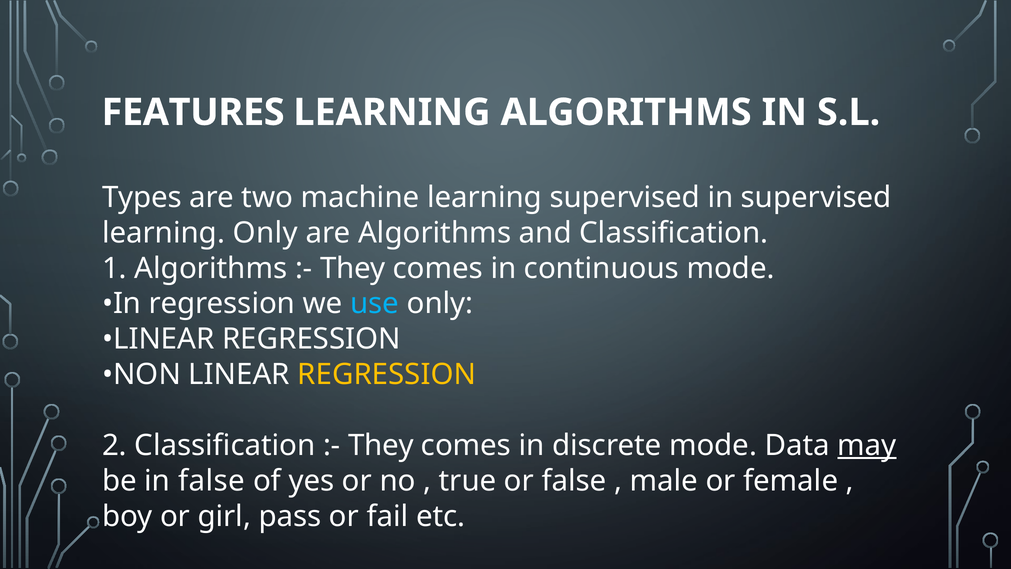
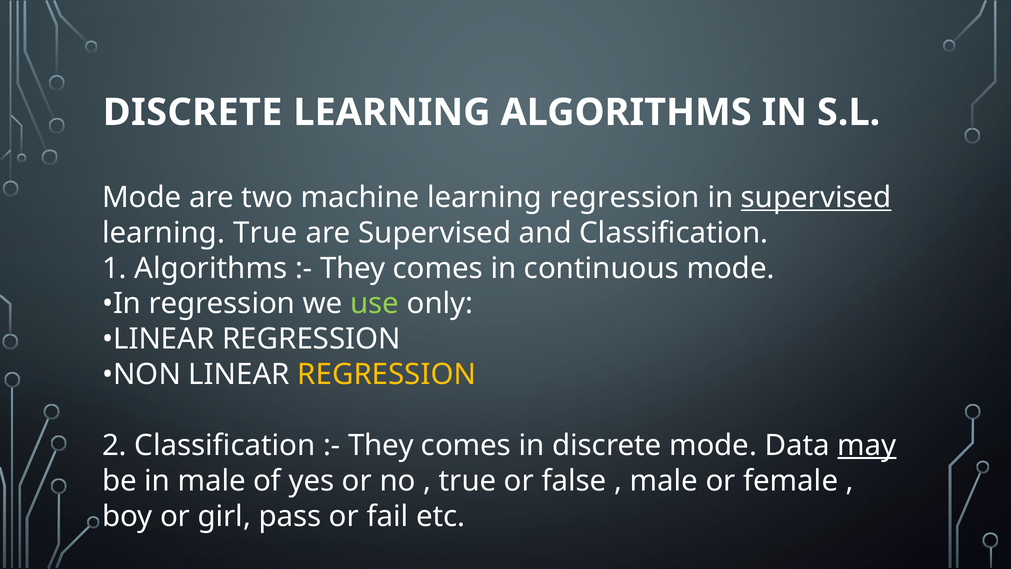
FEATURES: FEATURES -> DISCRETE (193, 112)
Types: Types -> Mode (142, 197)
learning supervised: supervised -> regression (625, 197)
supervised underline: none -> present (816, 197)
learning Only: Only -> True (265, 233)
are Algorithms: Algorithms -> Supervised (435, 233)
use colour: light blue -> light green (375, 304)
in false: false -> male (212, 481)
